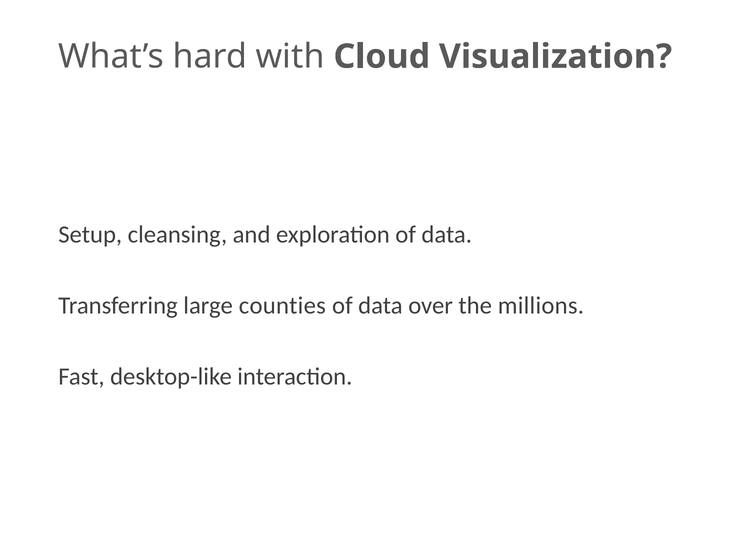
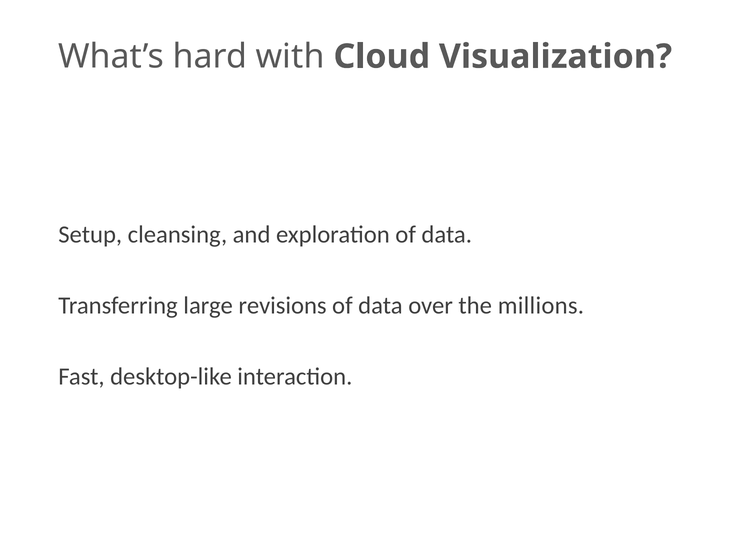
counties: counties -> revisions (282, 305)
